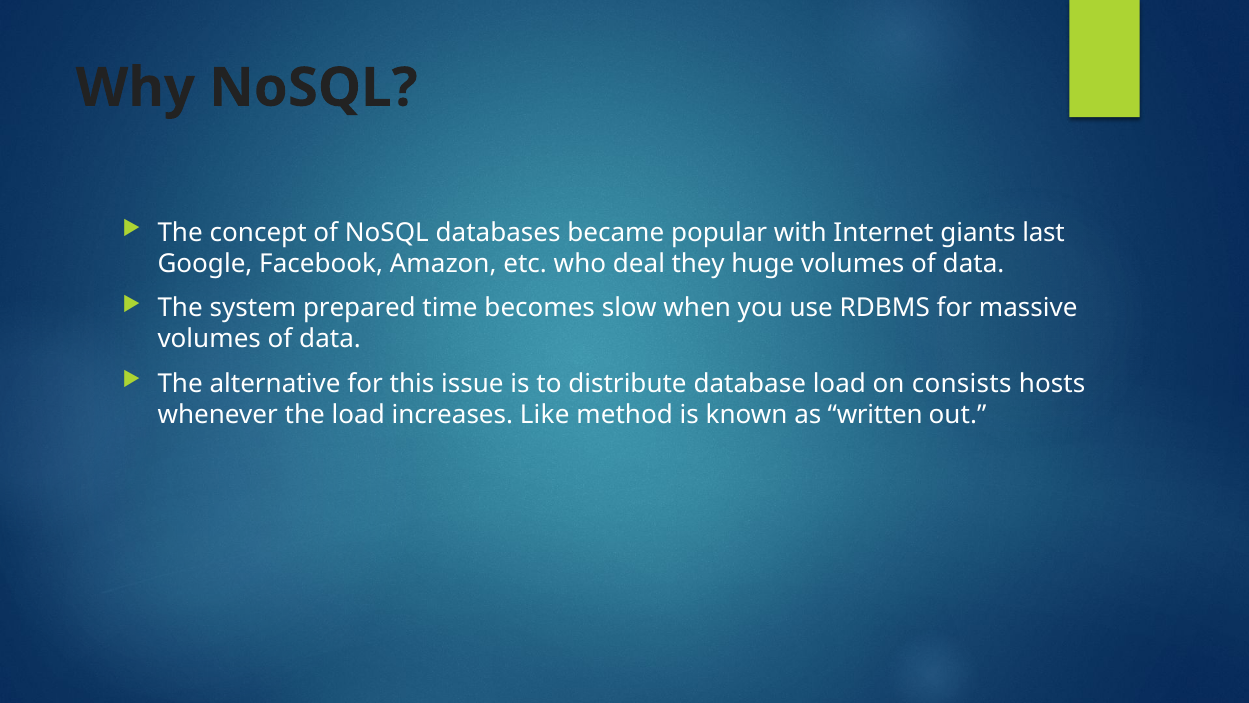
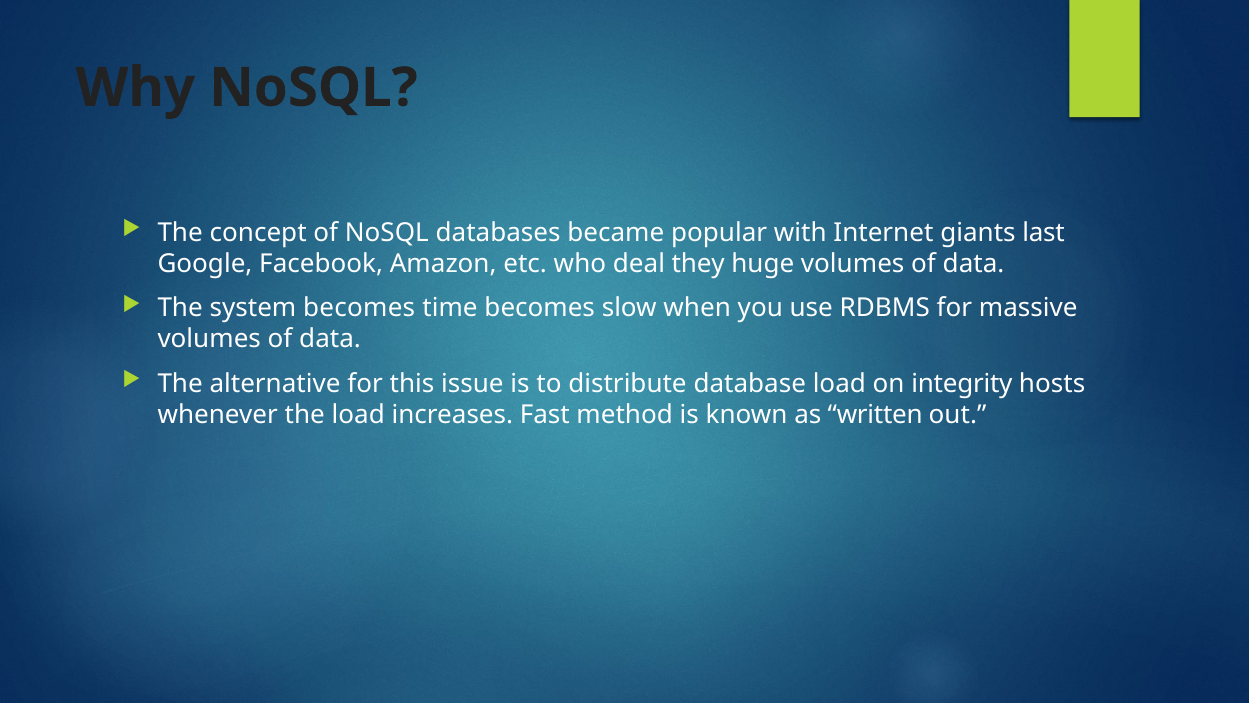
system prepared: prepared -> becomes (359, 308)
consists: consists -> integrity (962, 383)
Like: Like -> Fast (545, 415)
